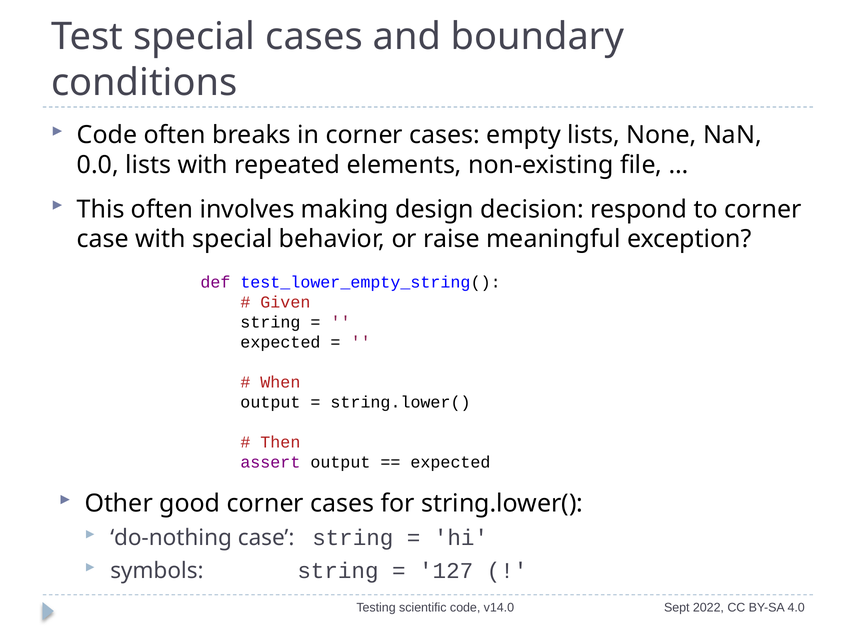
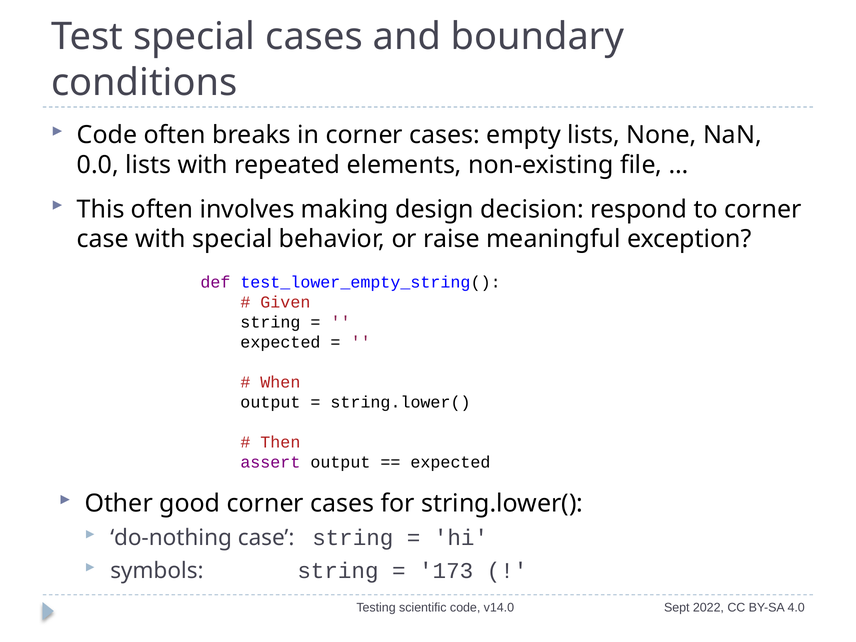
127: 127 -> 173 (446, 571)
